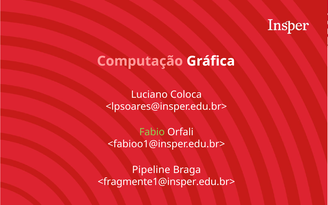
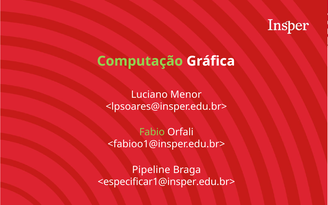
Computação colour: pink -> light green (140, 61)
Coloca: Coloca -> Menor (186, 94)
<fragmente1@insper.edu.br>: <fragmente1@insper.edu.br> -> <especificar1@insper.edu.br> (166, 182)
